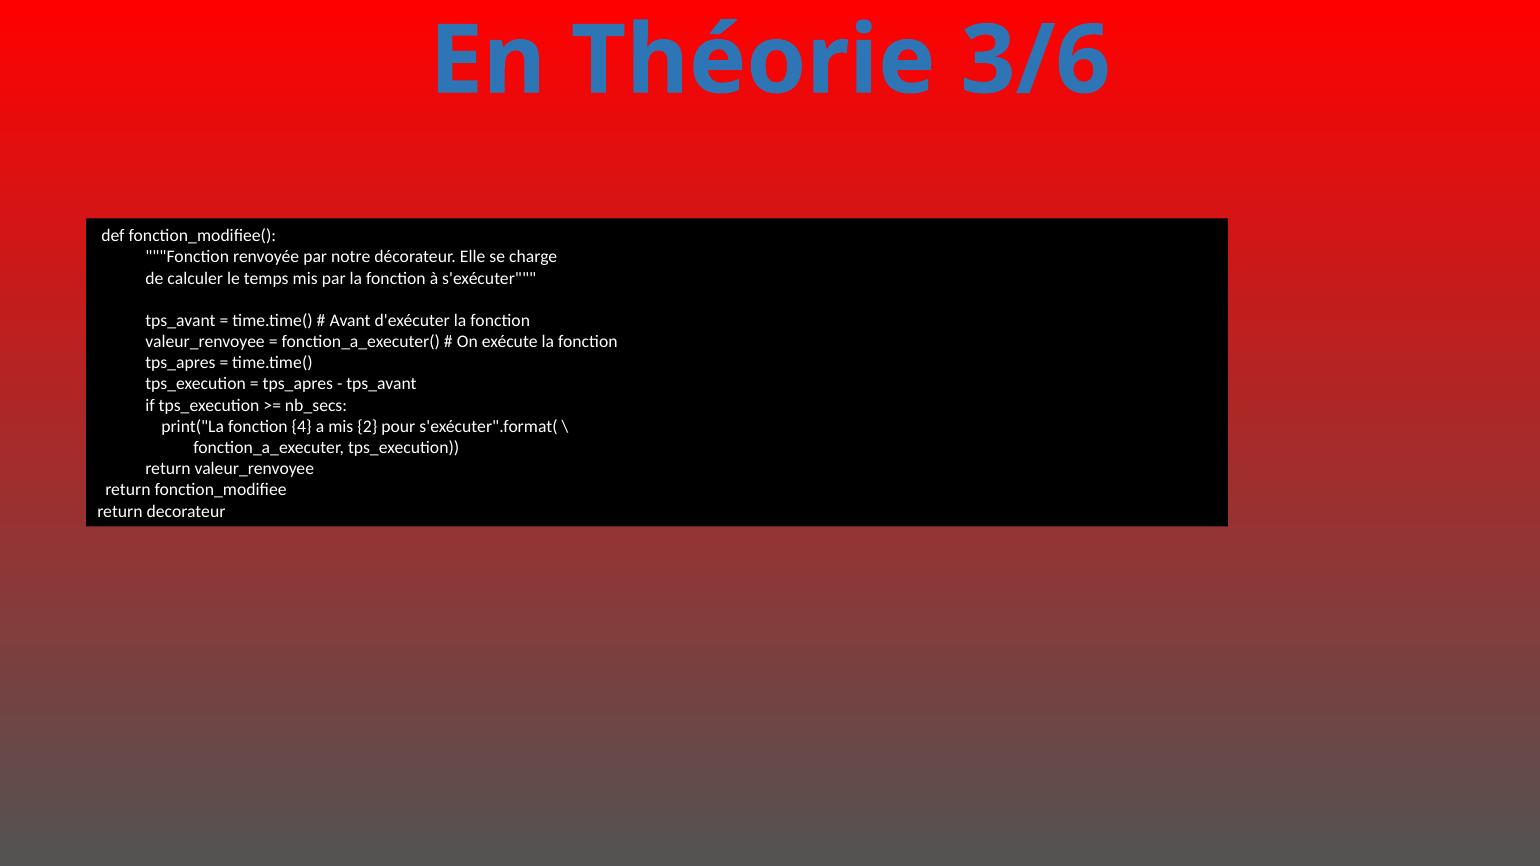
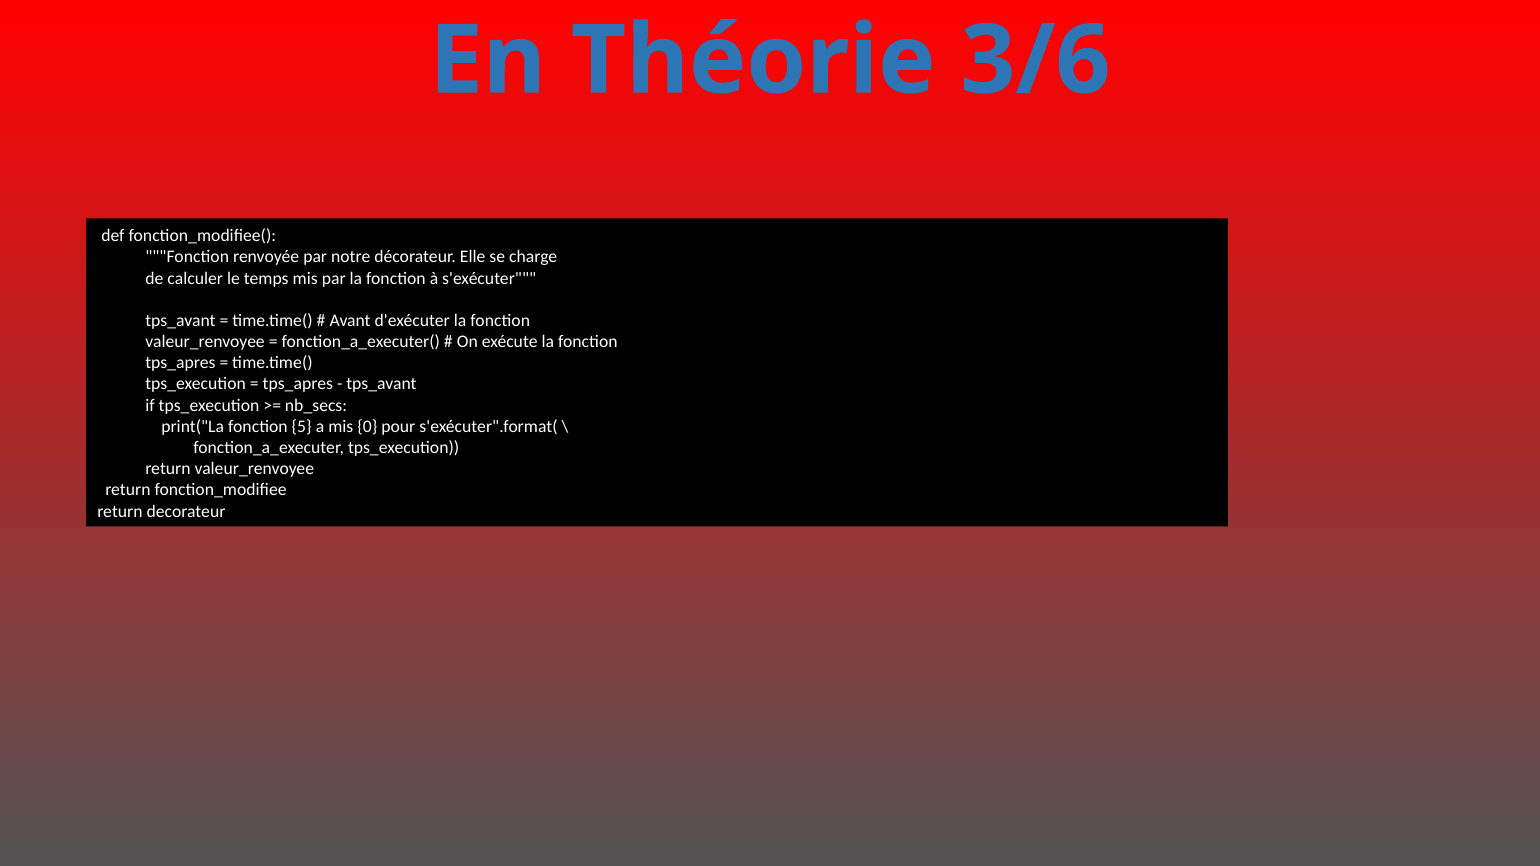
4: 4 -> 5 (302, 427)
2: 2 -> 0 (367, 427)
